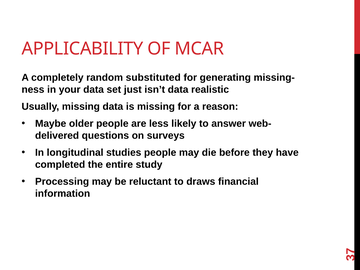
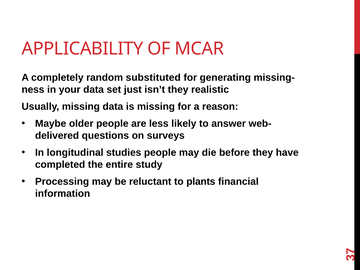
isn’t data: data -> they (178, 90)
draws: draws -> plants (201, 182)
